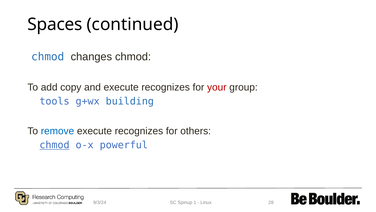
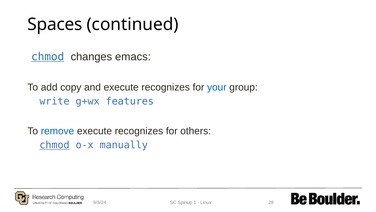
chmod underline: none -> present (48, 57)
changes chmod: chmod -> emacs (133, 57)
your colour: red -> blue (217, 87)
tools: tools -> write (55, 101)
building: building -> features (130, 101)
powerful: powerful -> manually (124, 145)
